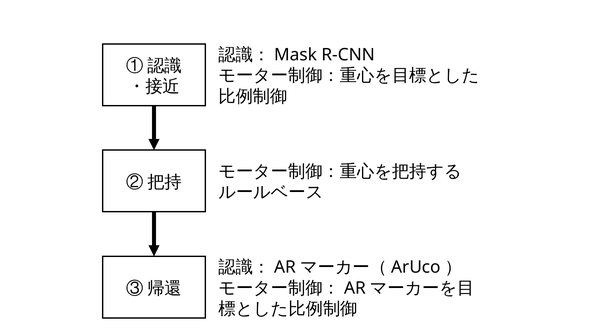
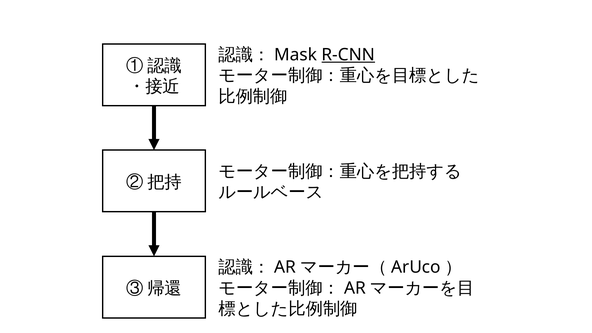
R-CNN underline: none -> present (348, 55)
